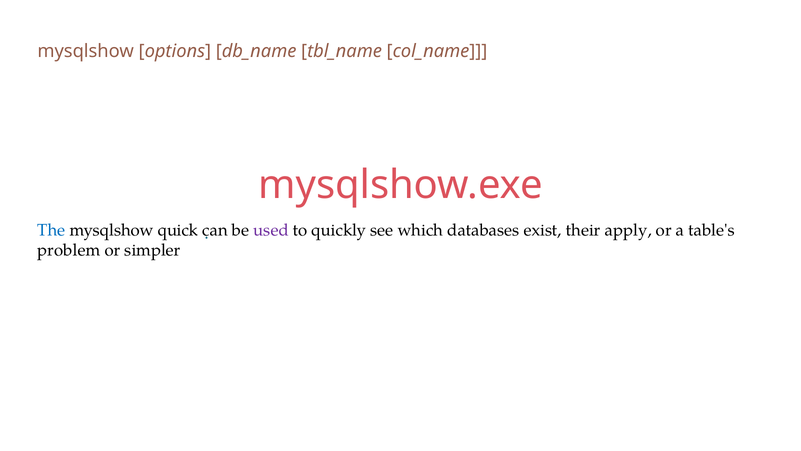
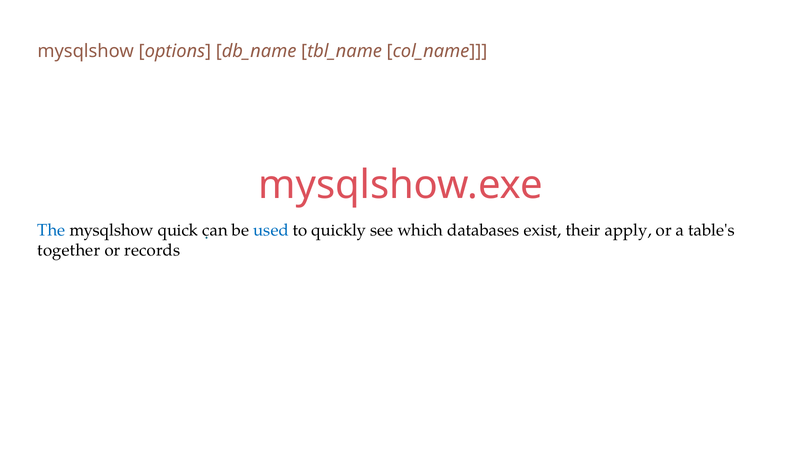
used colour: purple -> blue (271, 230)
problem: problem -> together (69, 250)
simpler: simpler -> records (152, 250)
